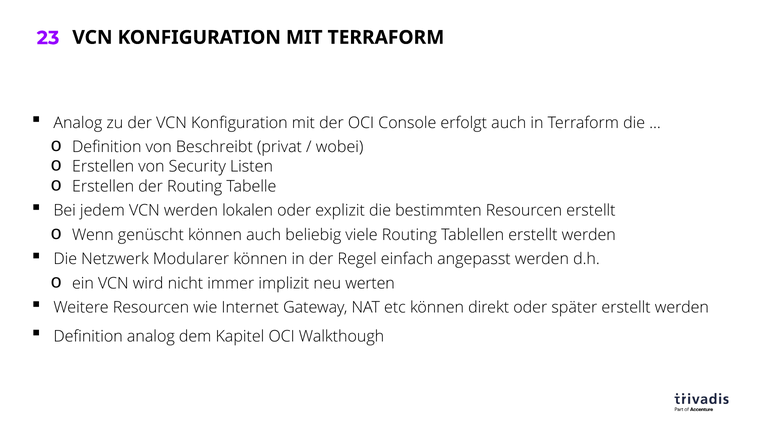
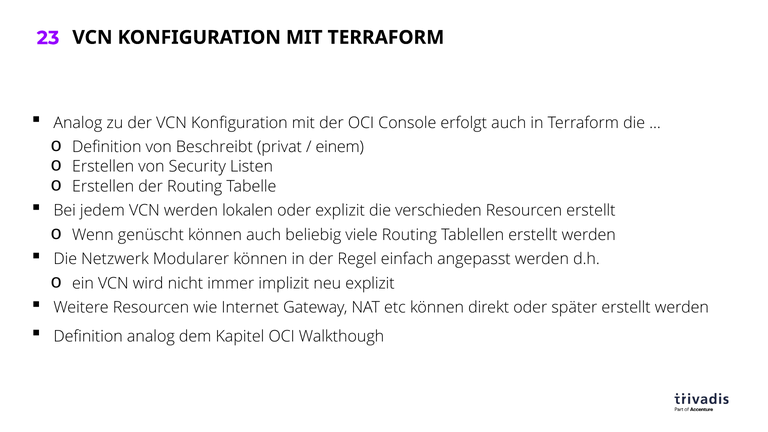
wobei: wobei -> einem (340, 147)
bestimmten: bestimmten -> verschieden (438, 211)
neu werten: werten -> explizit (370, 283)
